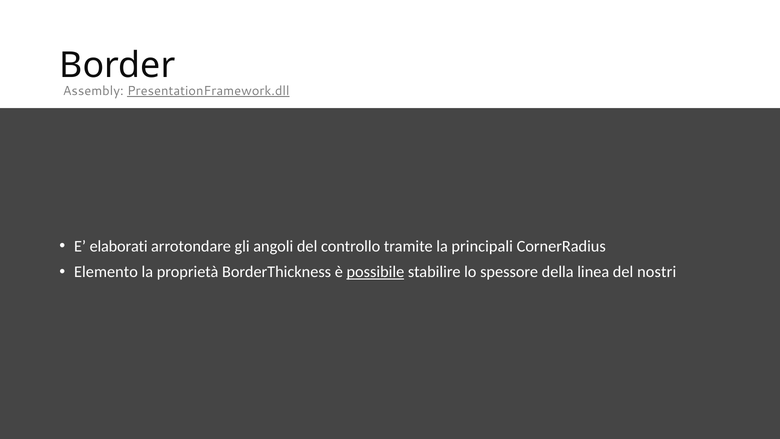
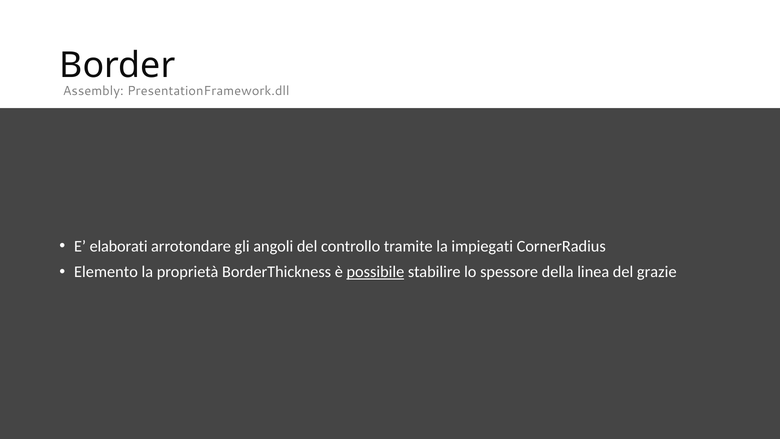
PresentationFramework.dll underline: present -> none (208, 91)
principali: principali -> impiegati (482, 246)
nostri: nostri -> grazie (657, 272)
